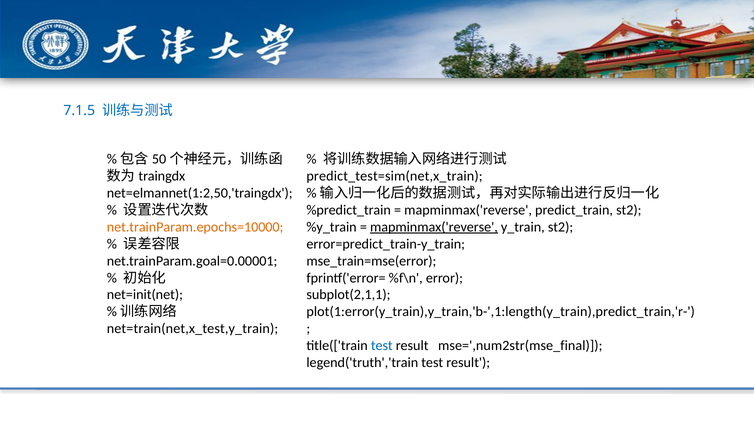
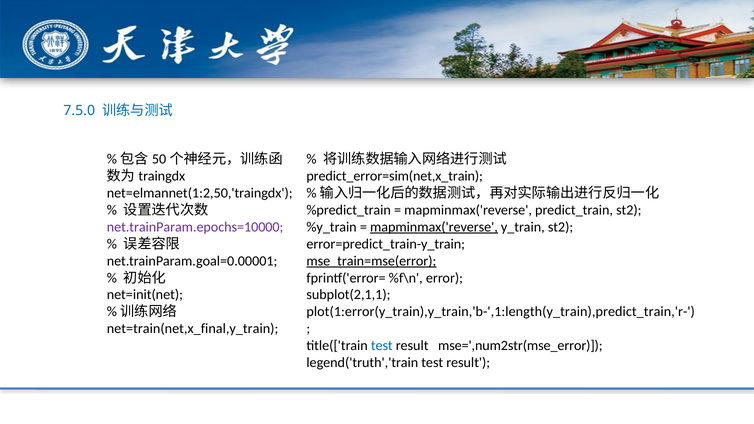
7.1.5: 7.1.5 -> 7.5.0 (79, 110)
predict_test=sim(net,x_train: predict_test=sim(net,x_train -> predict_error=sim(net,x_train (395, 176)
net.trainParam.epochs=10000 colour: orange -> purple (195, 227)
mse_train=mse(error underline: none -> present (371, 261)
net=train(net,x_test,y_train: net=train(net,x_test,y_train -> net=train(net,x_final,y_train (193, 329)
mse=',num2str(mse_final: mse=',num2str(mse_final -> mse=',num2str(mse_error (520, 346)
